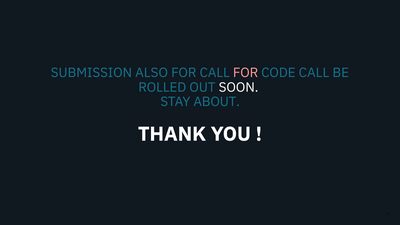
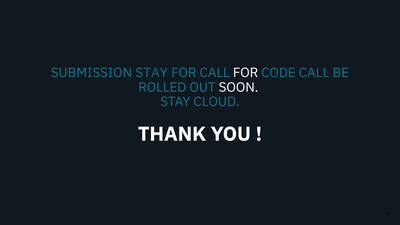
SUBMISSION ALSO: ALSO -> STAY (152, 73)
FOR colour: pink -> white (246, 73)
ABOUT: ABOUT -> CLOUD (217, 102)
